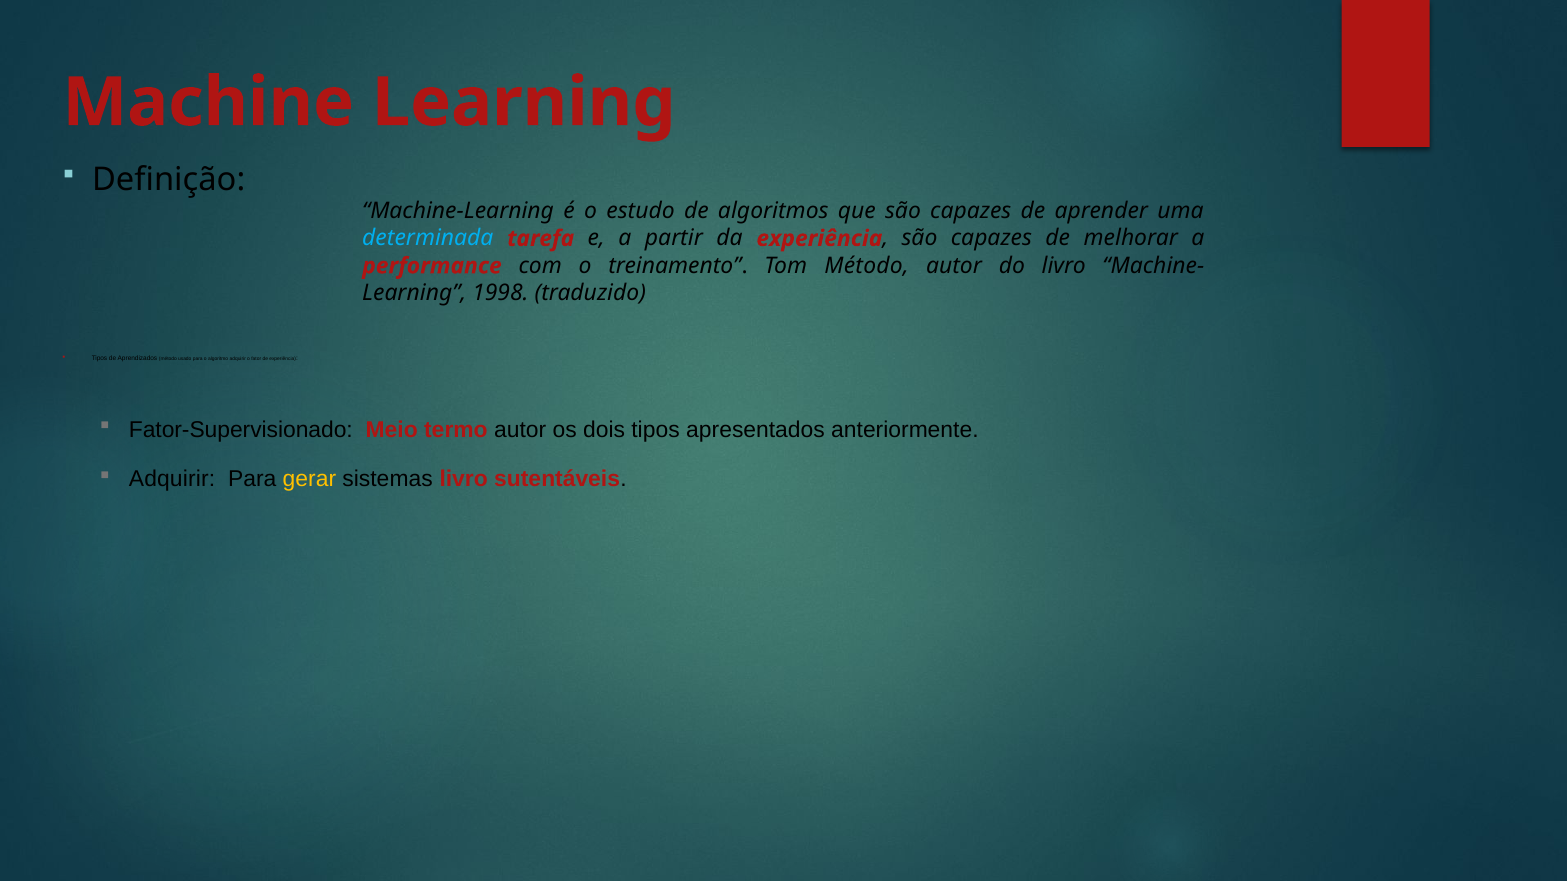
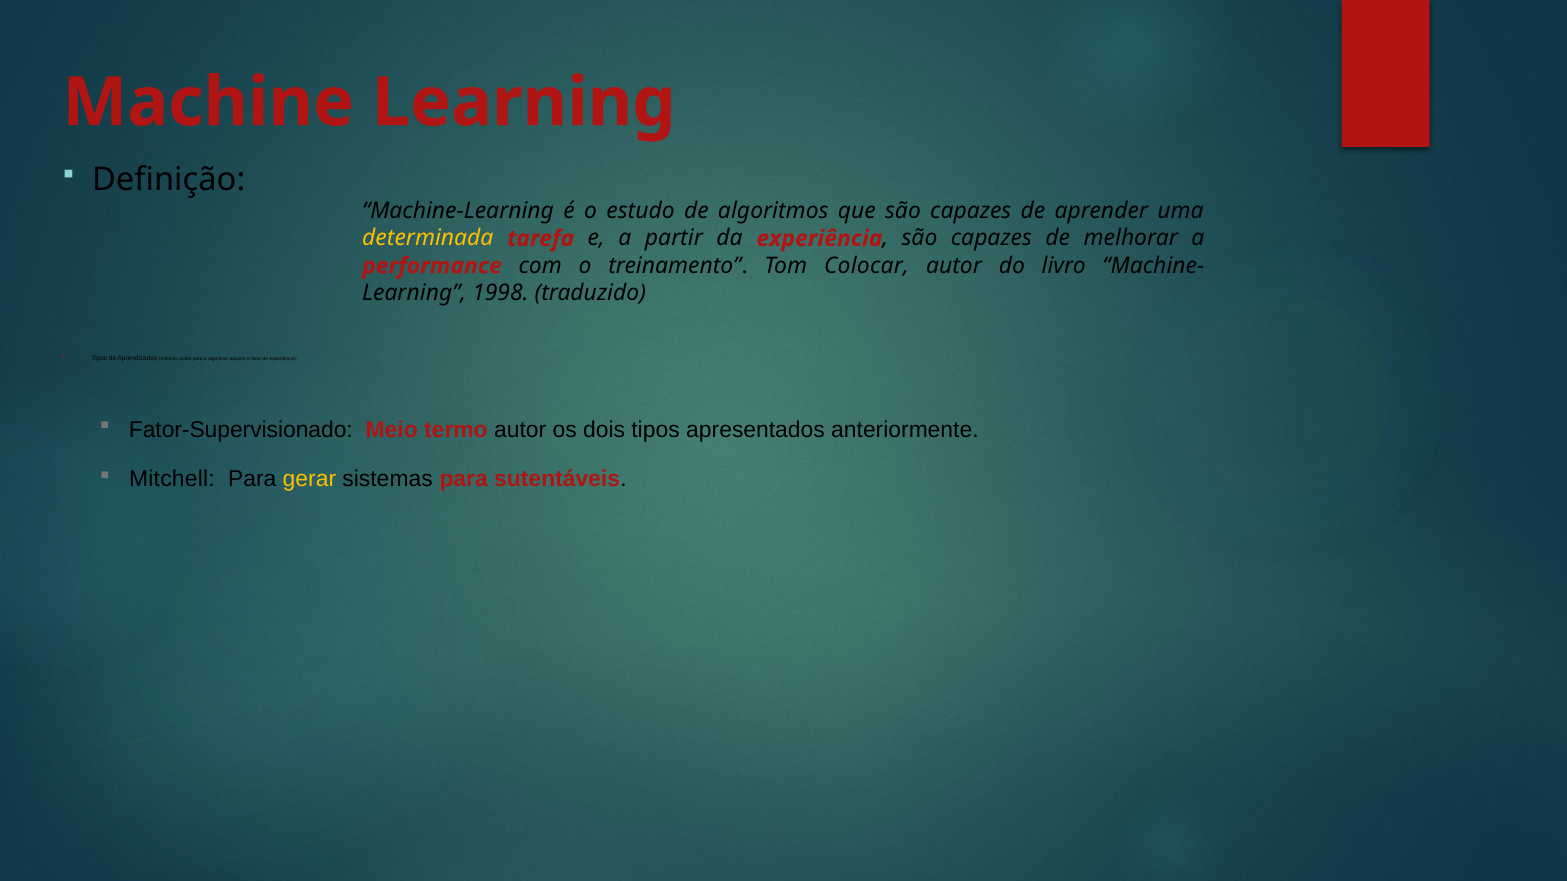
determinada colour: light blue -> yellow (428, 239)
Tom Método: Método -> Colocar (867, 266)
Adquirir: Adquirir -> Mitchell (172, 480)
sistemas livro: livro -> para (464, 480)
